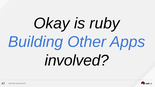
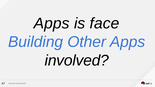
Okay: Okay -> Apps (52, 23)
ruby: ruby -> face (104, 23)
